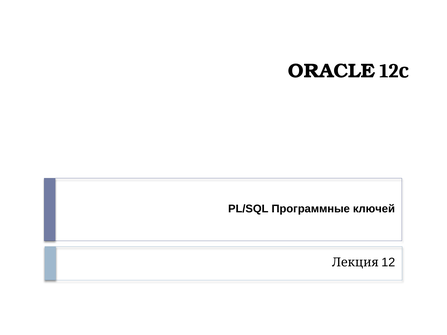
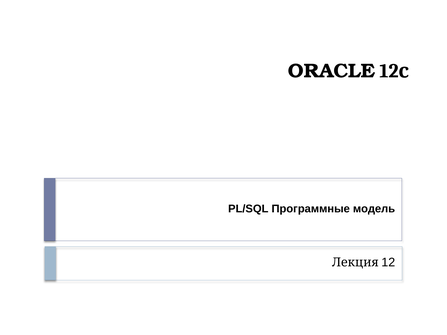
ключей: ключей -> модель (374, 209)
